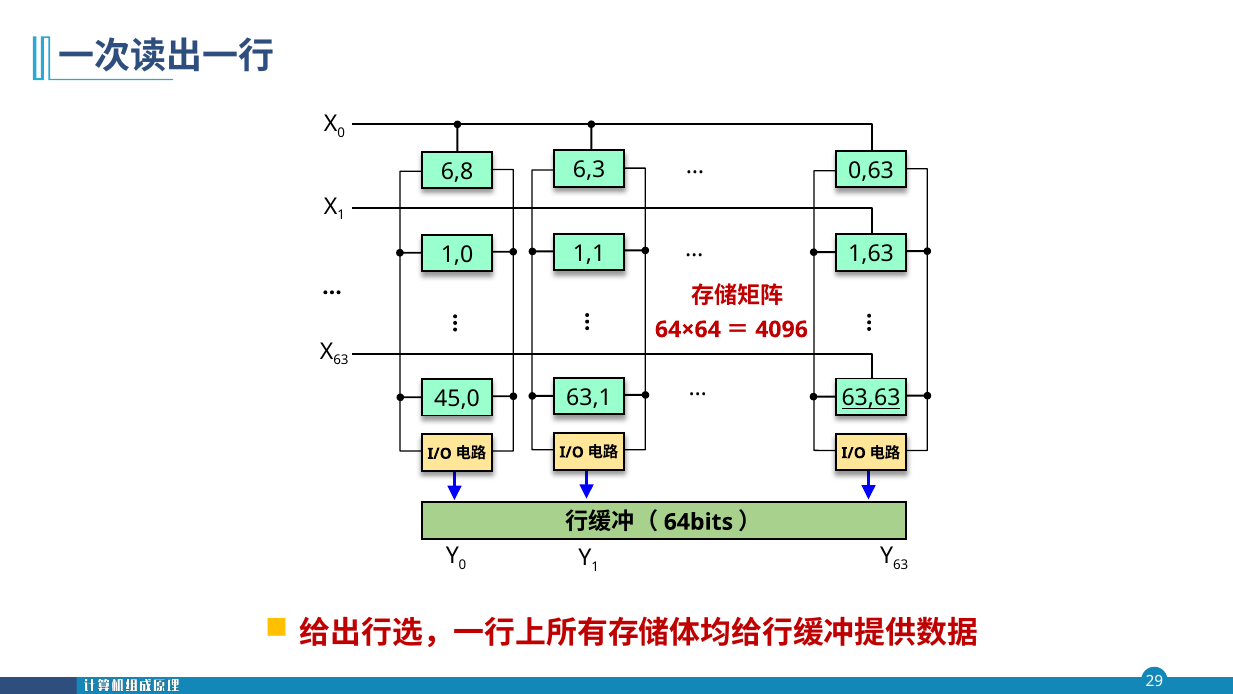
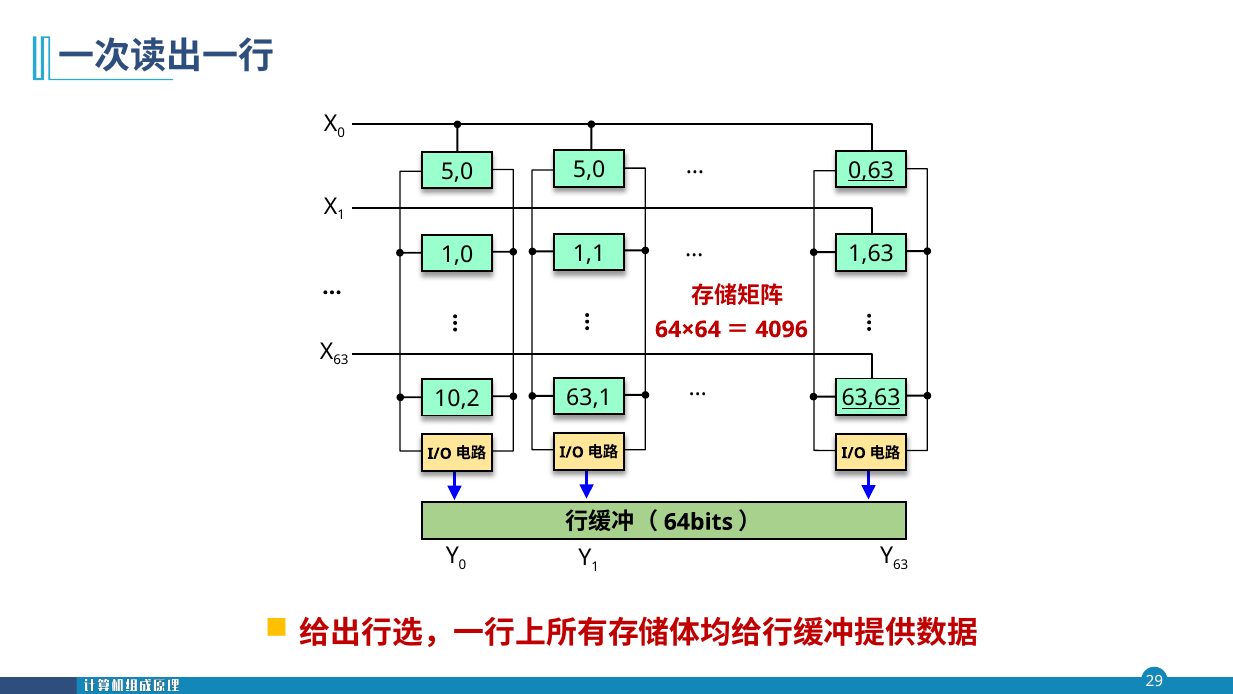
6,3: 6,3 -> 5,0 (589, 170)
0,63 underline: none -> present (871, 171)
6,8: 6,8 -> 5,0 (457, 171)
45,0: 45,0 -> 10,2 (457, 399)
